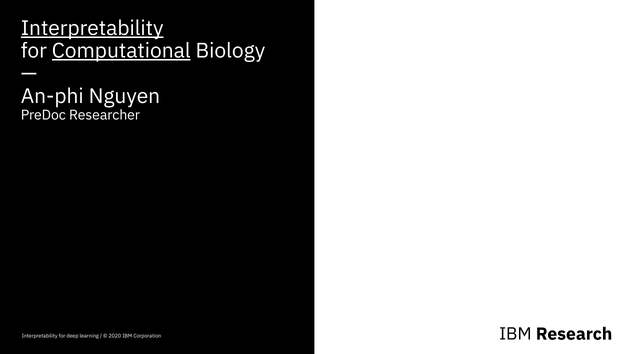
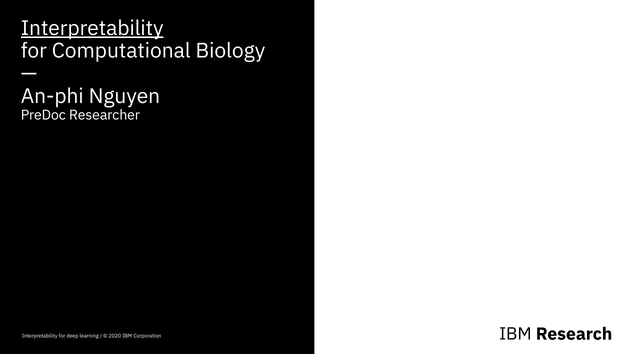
Computational underline: present -> none (121, 51)
